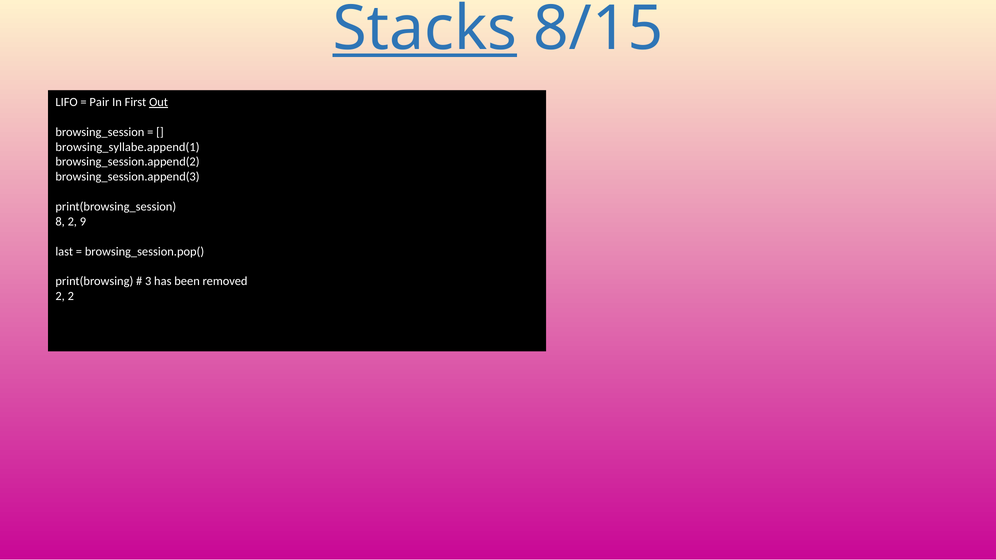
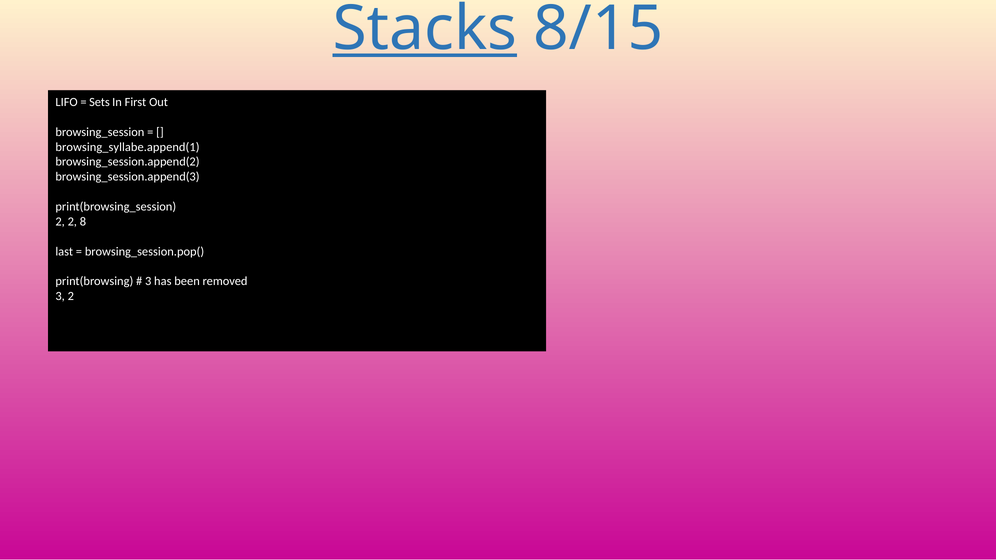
Pair: Pair -> Sets (99, 102)
Out underline: present -> none (159, 102)
8: 8 -> 2 (60, 222)
9: 9 -> 8 (83, 222)
2: 2 -> 3 (60, 296)
